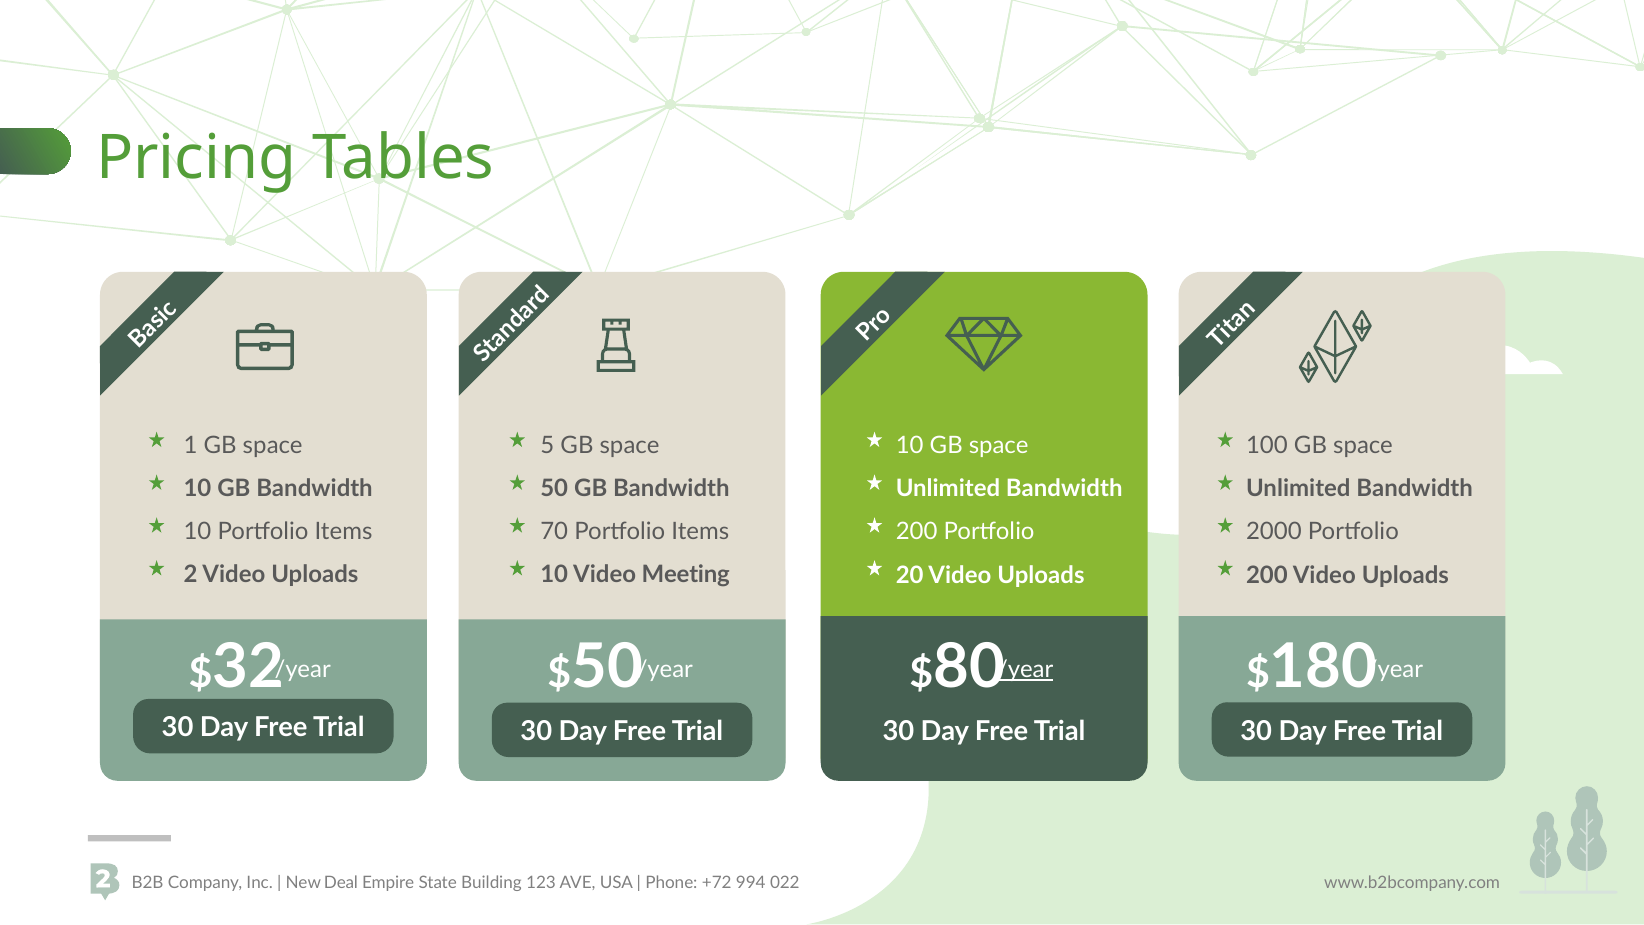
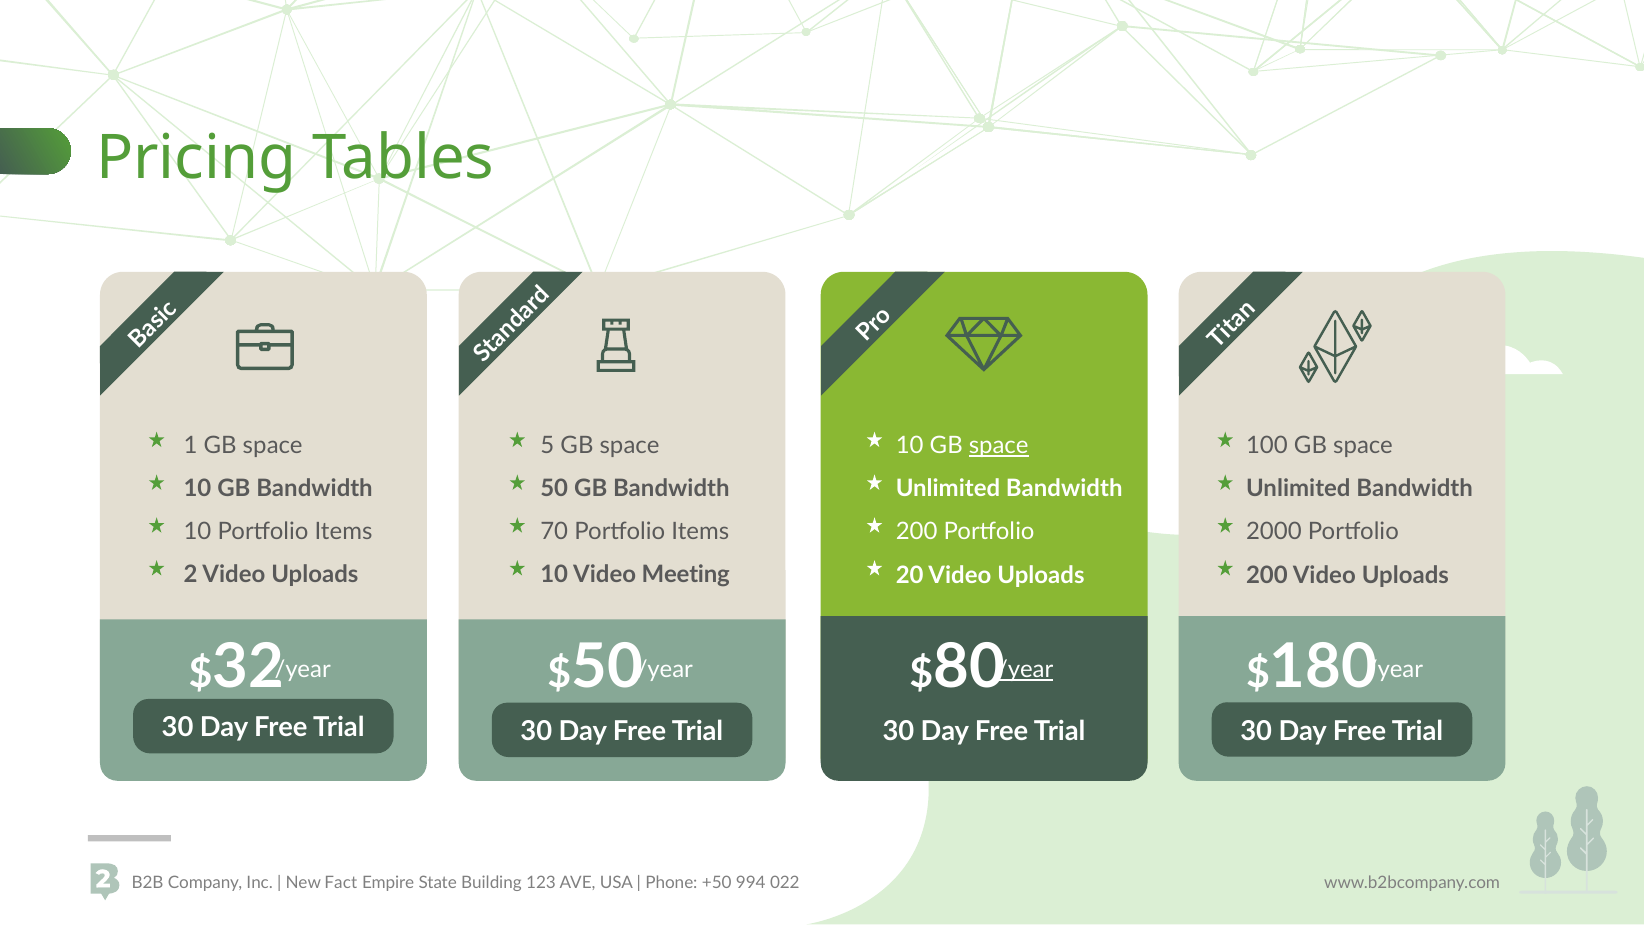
space underline: none -> present (999, 446)
Deal: Deal -> Fact (341, 883)
+72: +72 -> +50 (717, 883)
